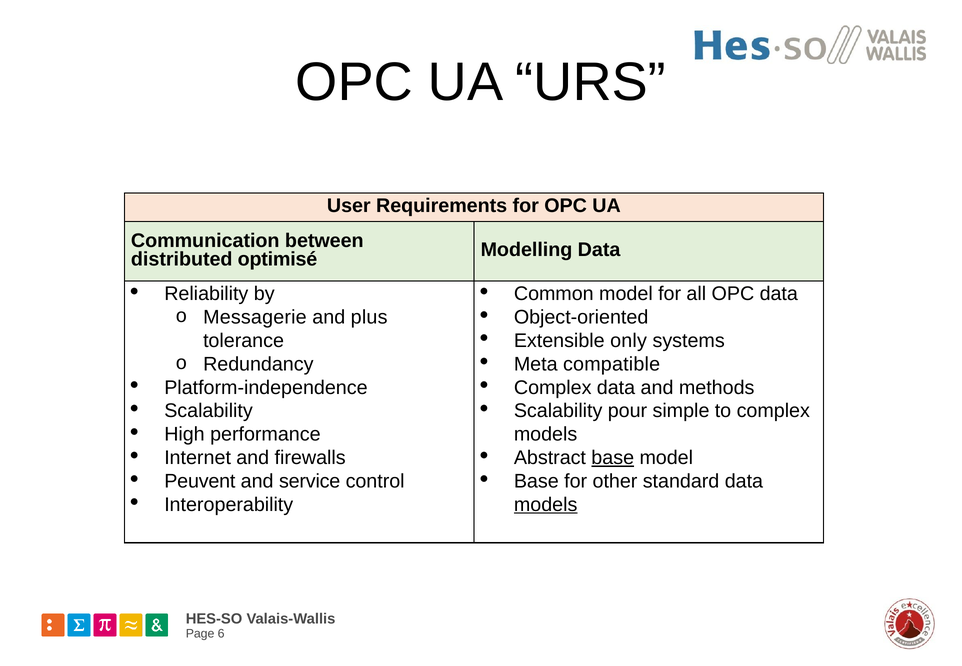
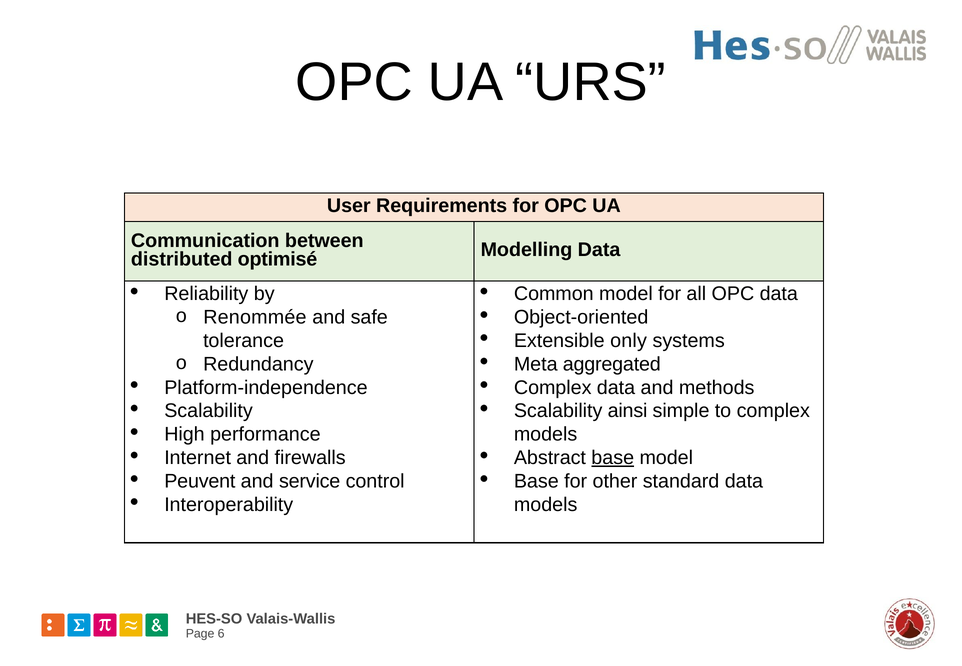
Messagerie: Messagerie -> Renommée (255, 317)
plus: plus -> safe (369, 317)
compatible: compatible -> aggregated (612, 364)
pour: pour -> ainsi (628, 411)
models underline: present -> none (546, 505)
